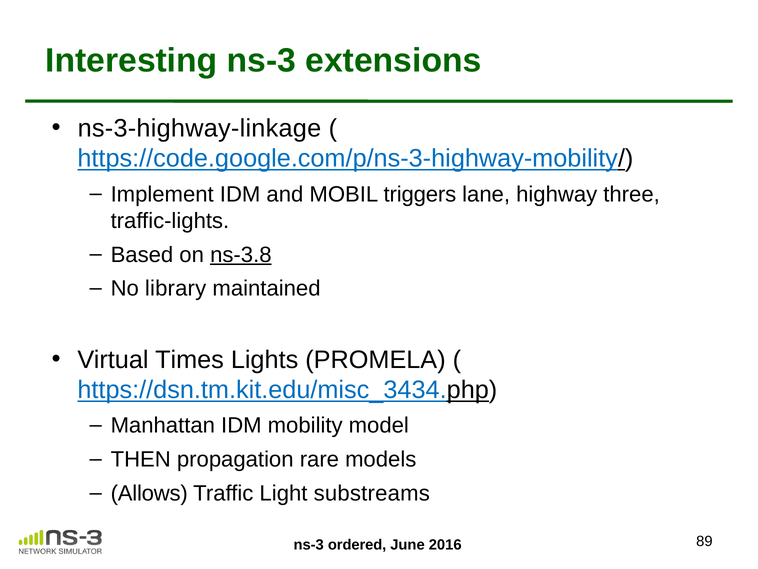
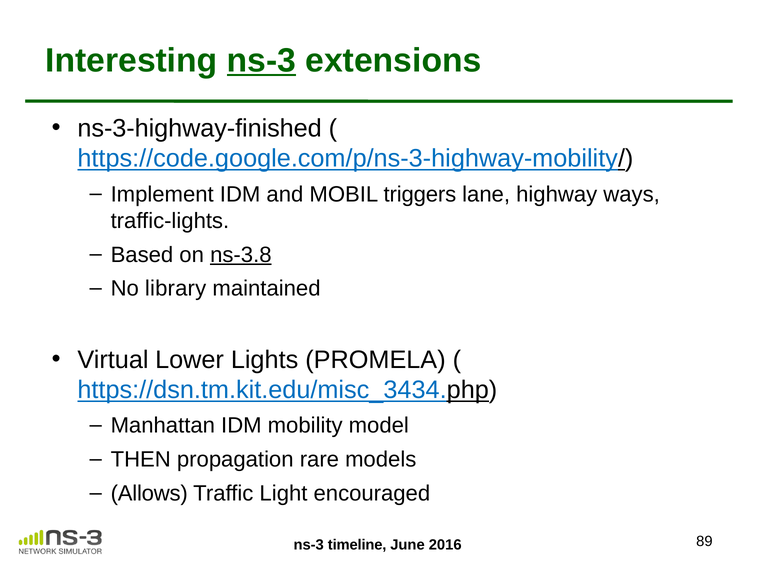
ns-3 underline: none -> present (261, 61)
ns-3-highway-linkage: ns-3-highway-linkage -> ns-3-highway-finished (200, 128)
three: three -> ways (632, 194)
Times: Times -> Lower (189, 359)
substreams: substreams -> encouraged (372, 493)
ordered: ordered -> timeline (357, 544)
